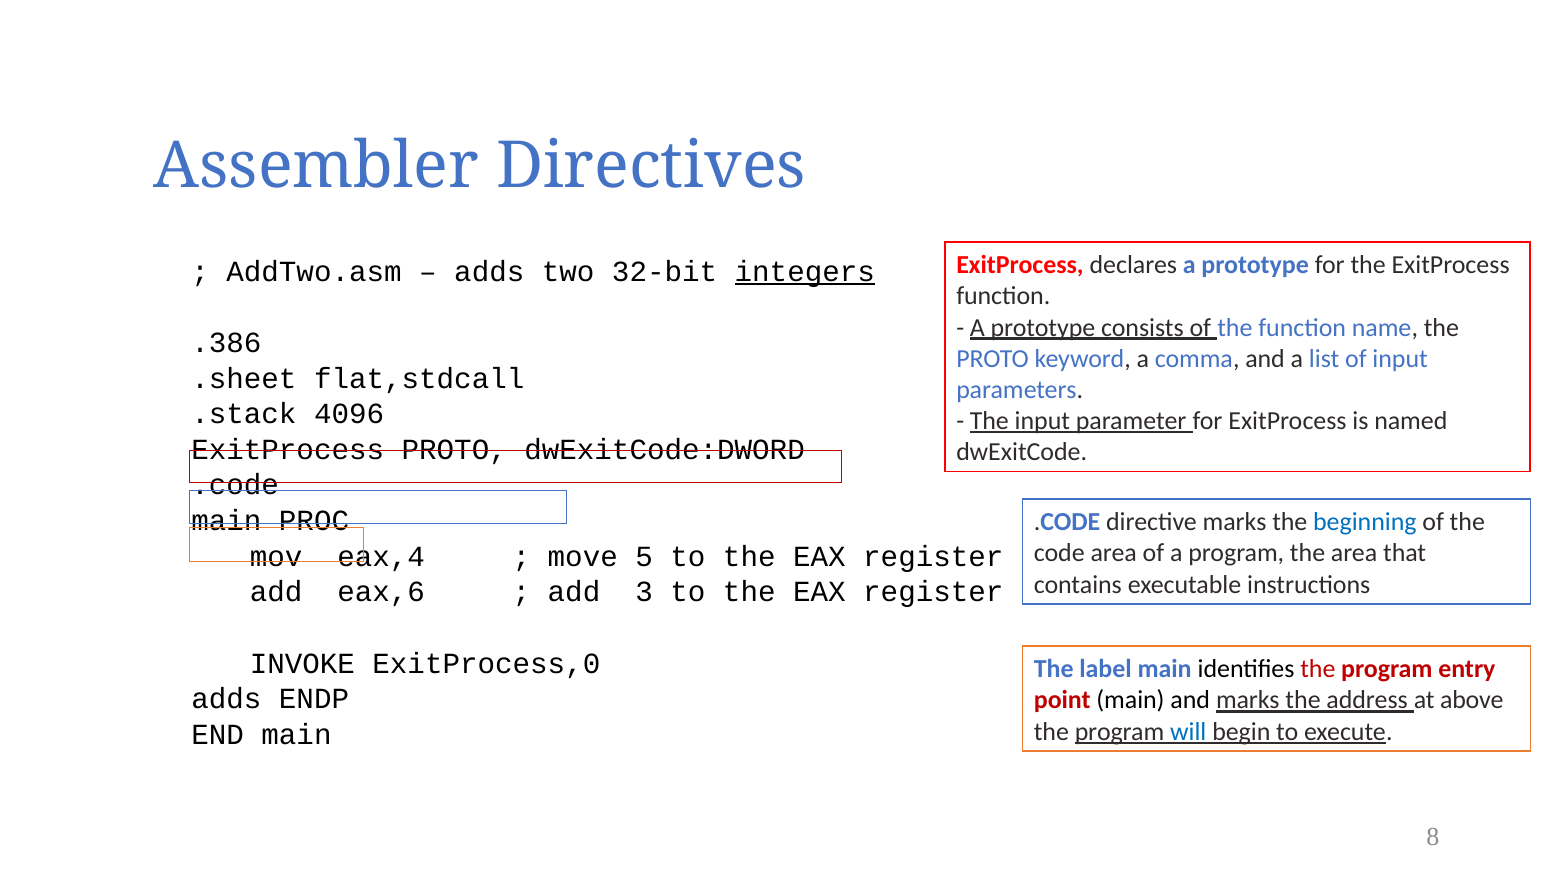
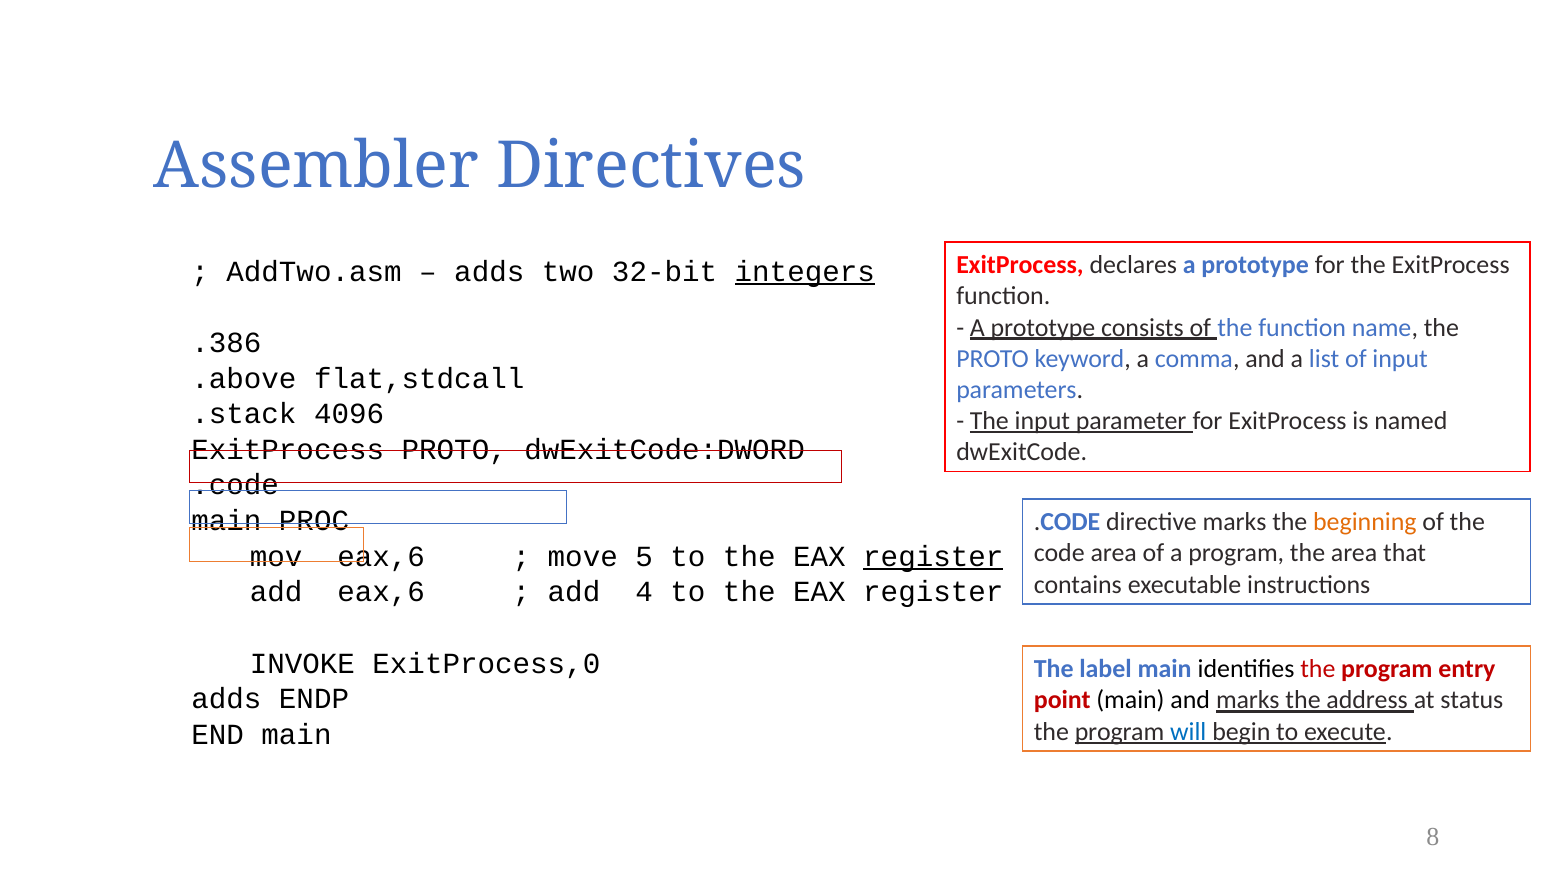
.sheet: .sheet -> .above (244, 379)
beginning colour: blue -> orange (1365, 522)
mov eax,4: eax,4 -> eax,6 (381, 557)
register underline: none -> present (933, 557)
3: 3 -> 4 (644, 592)
above: above -> status (1472, 701)
